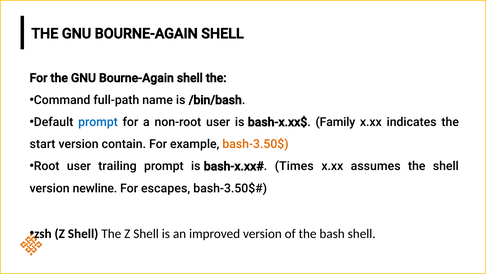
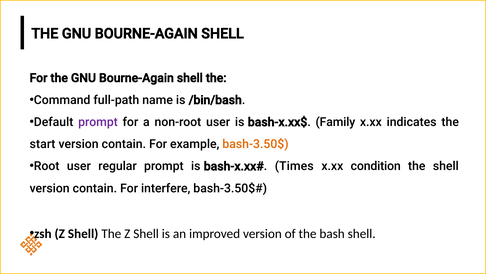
prompt colour: blue -> purple (98, 122)
trailing: trailing -> regular (117, 166)
assumes: assumes -> condition (376, 166)
newline: newline -> contain (95, 188)
escapes: escapes -> interfere (166, 188)
